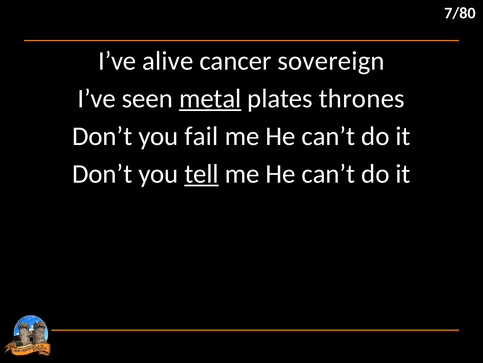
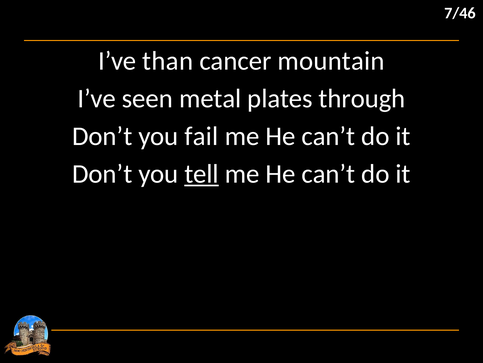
7/80: 7/80 -> 7/46 (460, 13)
alive: alive -> than (168, 61)
sovereign: sovereign -> mountain (331, 61)
metal underline: present -> none (210, 98)
thrones: thrones -> through (362, 98)
